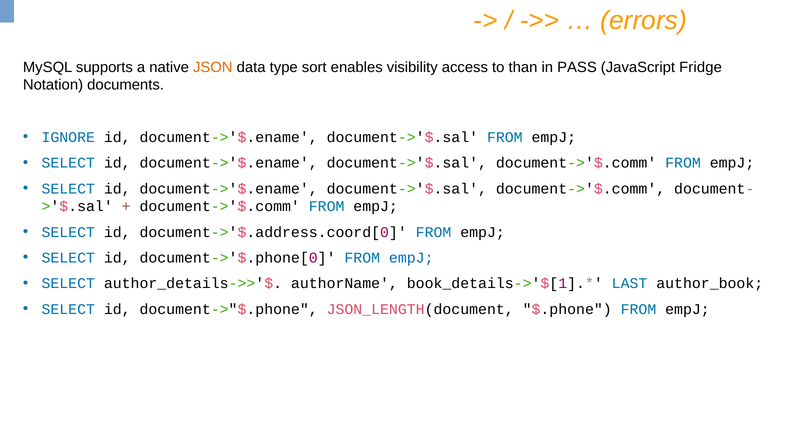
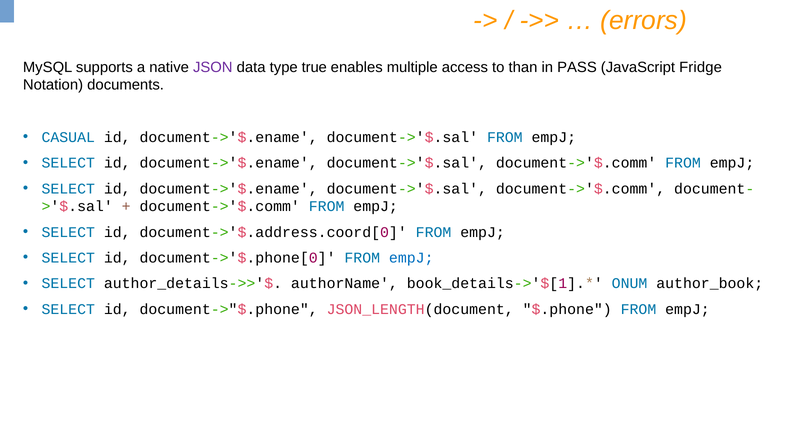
JSON colour: orange -> purple (213, 67)
sort: sort -> true (314, 67)
visibility: visibility -> multiple (412, 67)
IGNORE: IGNORE -> CASUAL (68, 137)
LAST: LAST -> ONUM (630, 284)
